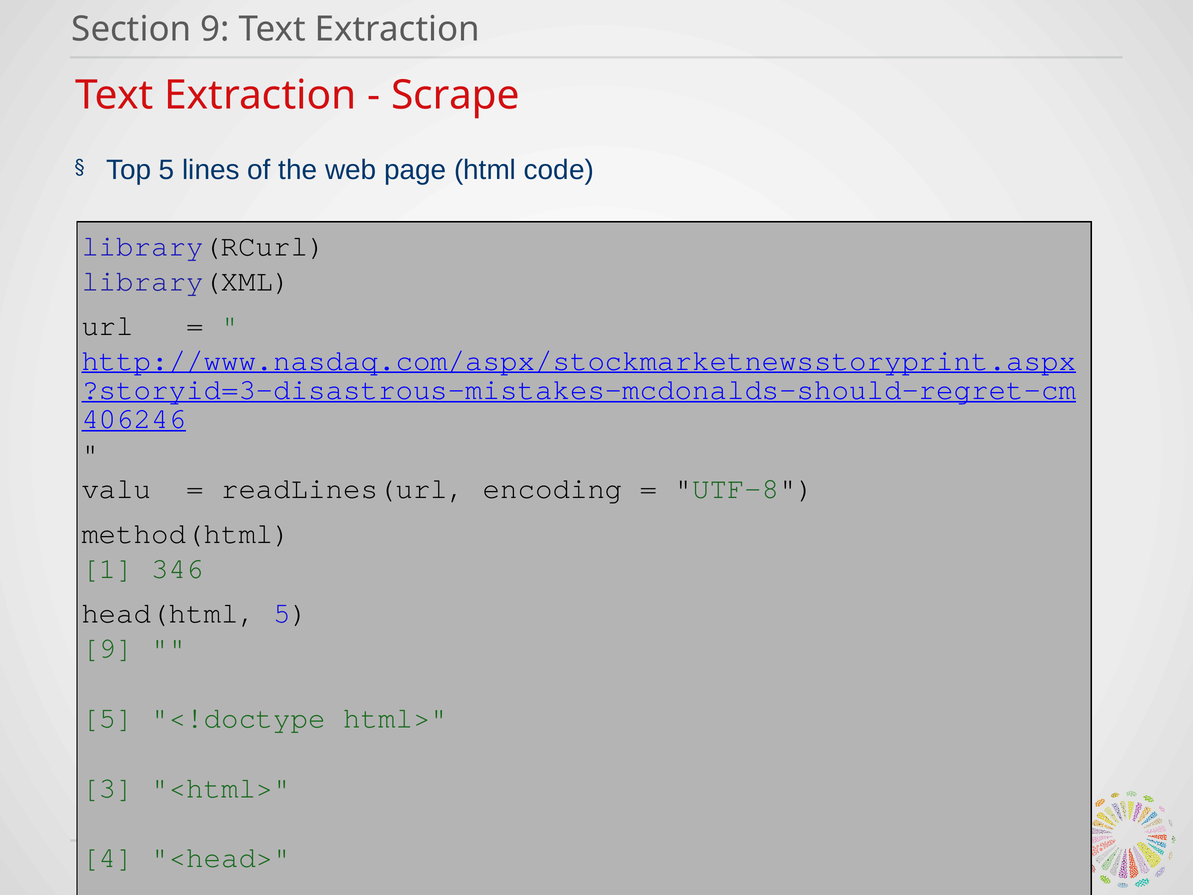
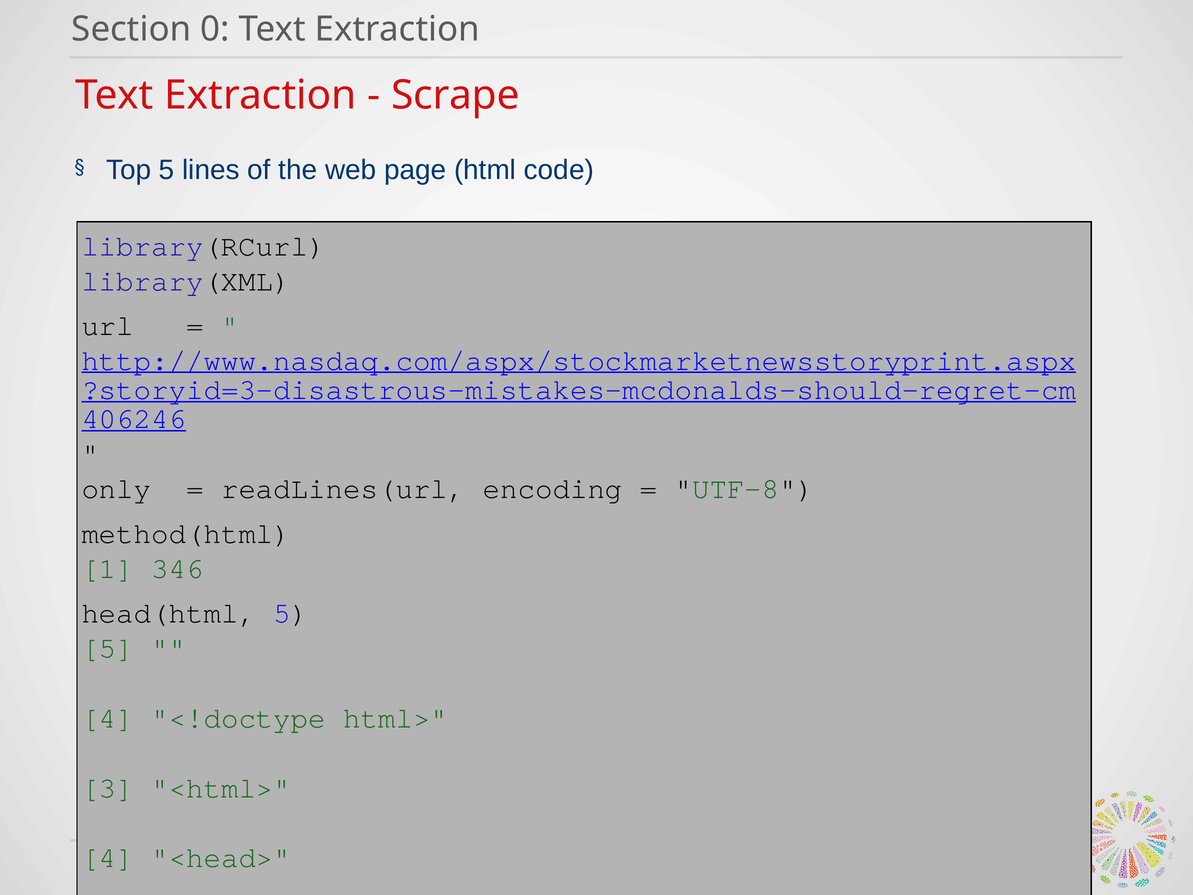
Section 9: 9 -> 0 (215, 29)
valu: valu -> only (116, 489)
9: 9 -> 5 (108, 648)
5: 5 -> 4 (108, 718)
